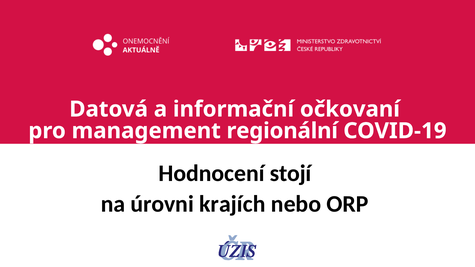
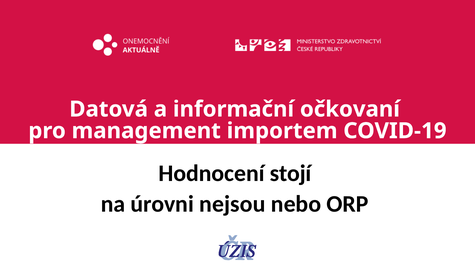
regionální: regionální -> importem (282, 131)
krajích: krajích -> nejsou (232, 204)
